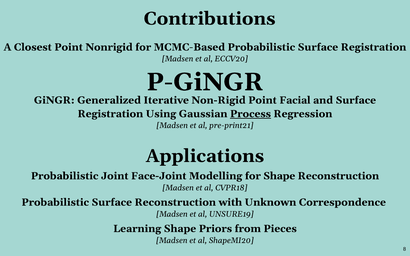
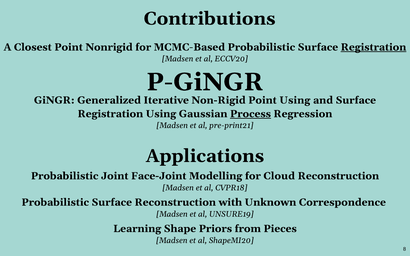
Registration underline: none -> present (374, 47)
Point Facial: Facial -> Using (295, 100)
for Shape: Shape -> Cloud (279, 176)
